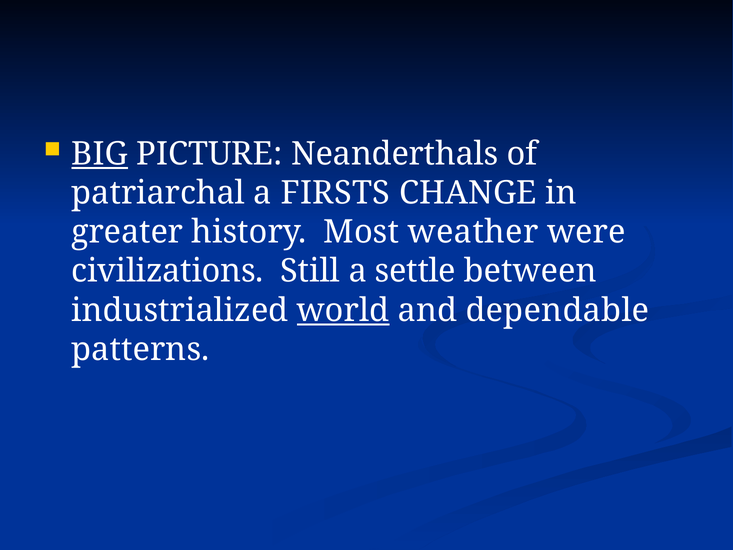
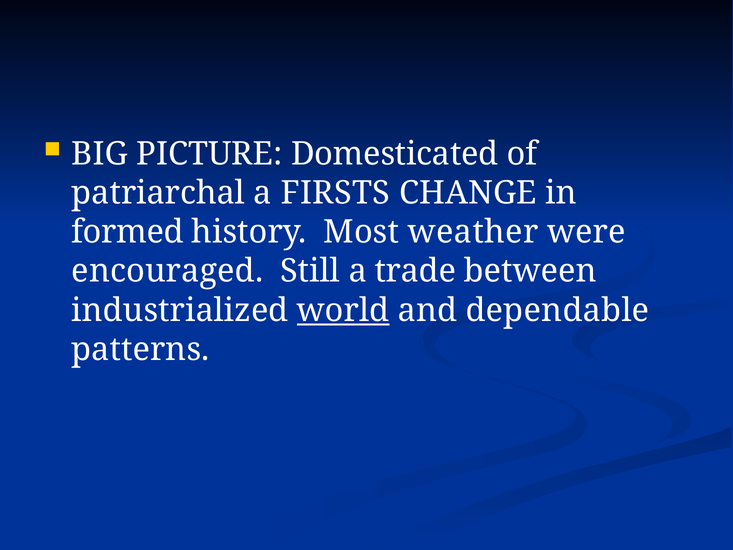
BIG underline: present -> none (100, 154)
Neanderthals: Neanderthals -> Domesticated (395, 154)
greater: greater -> formed (127, 232)
civilizations: civilizations -> encouraged (167, 271)
settle: settle -> trade (415, 271)
